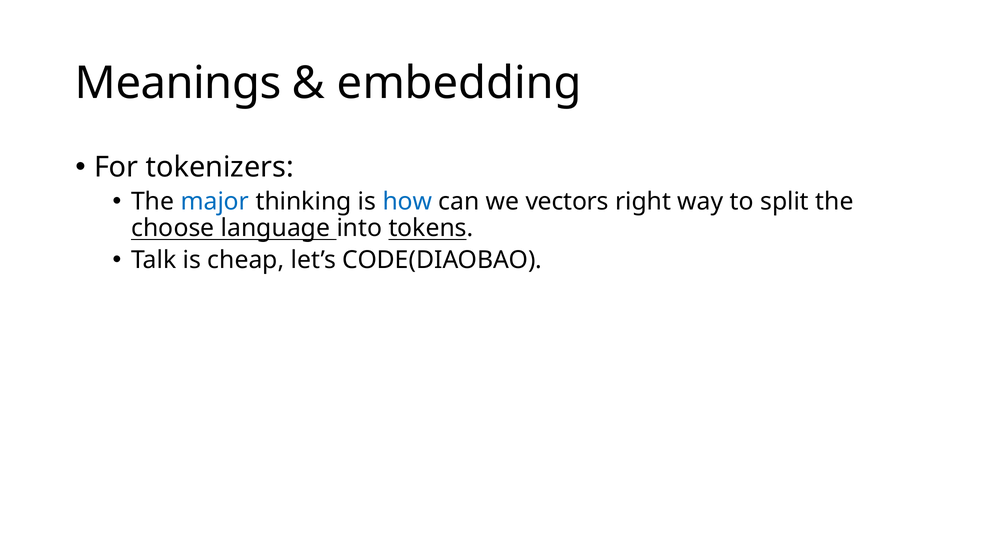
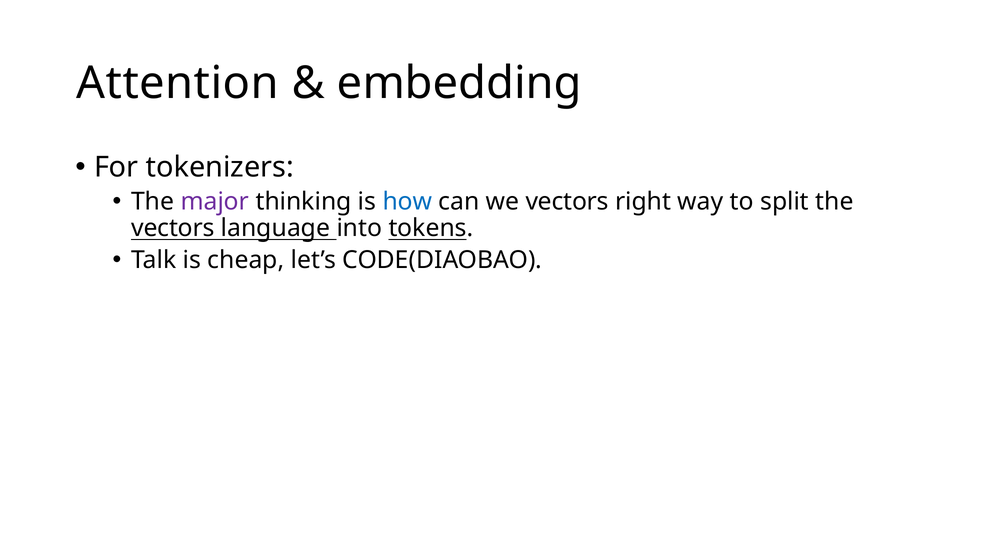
Meanings: Meanings -> Attention (178, 83)
major colour: blue -> purple (215, 202)
choose: choose -> vectors (173, 228)
